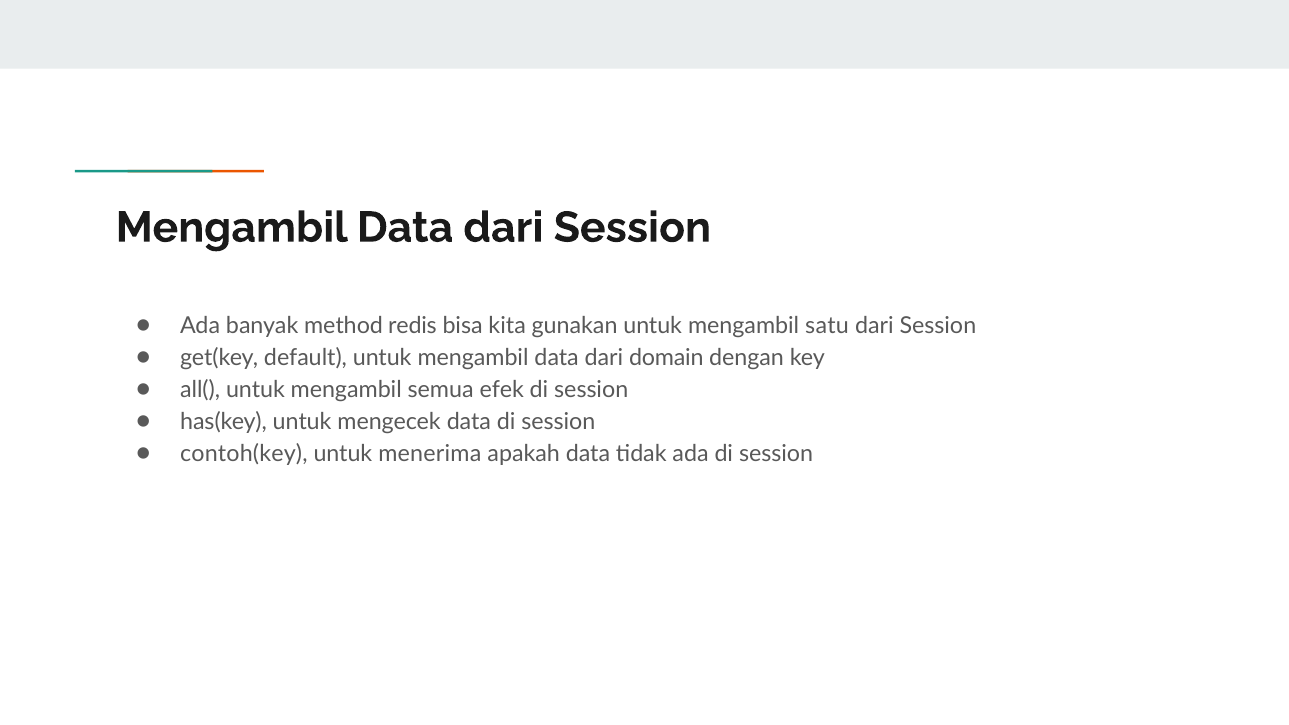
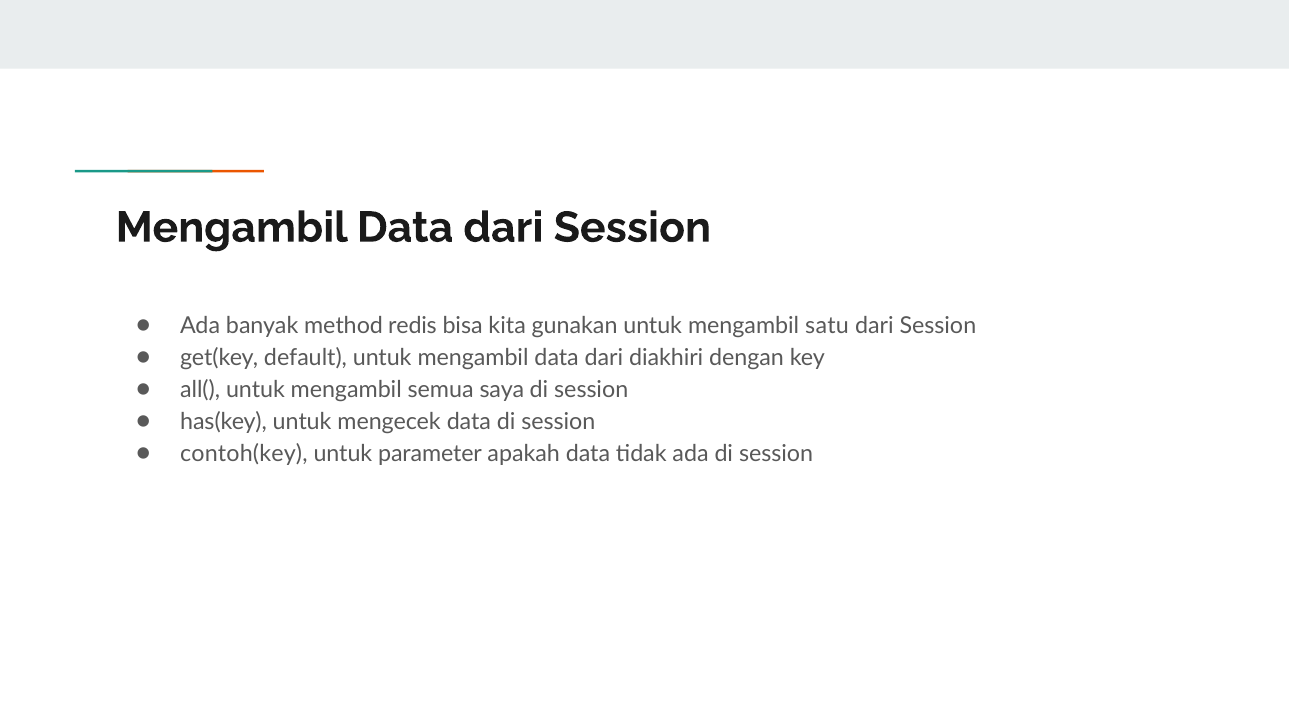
domain: domain -> diakhiri (666, 358)
efek: efek -> saya (502, 390)
menerima: menerima -> parameter (430, 454)
